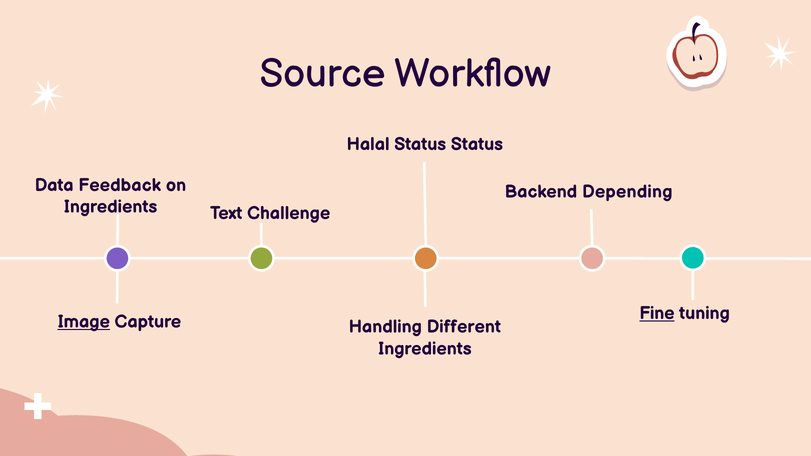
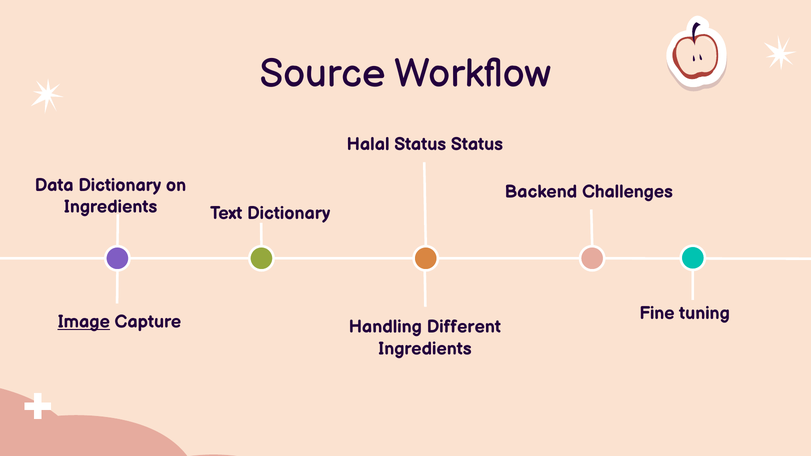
Data Feedback: Feedback -> Dictionary (120, 185)
Depending: Depending -> Challenges (628, 192)
Text Challenge: Challenge -> Dictionary (289, 213)
Fine underline: present -> none (657, 313)
